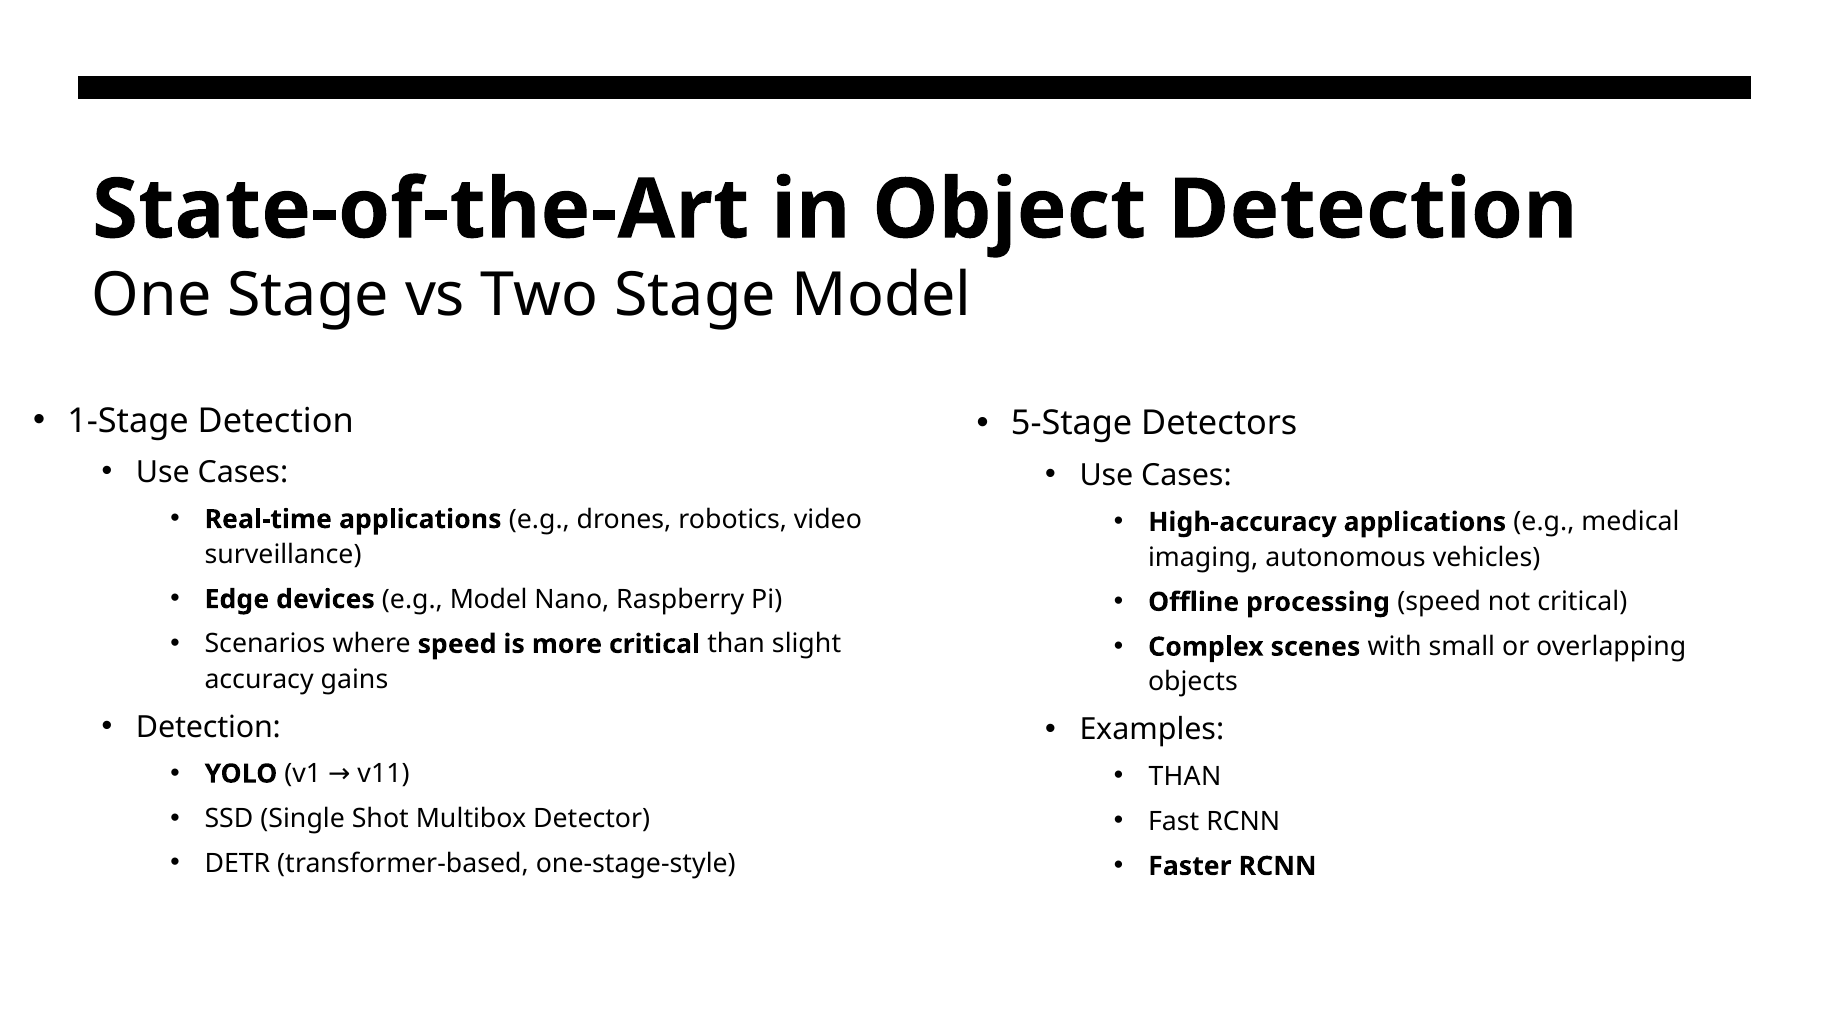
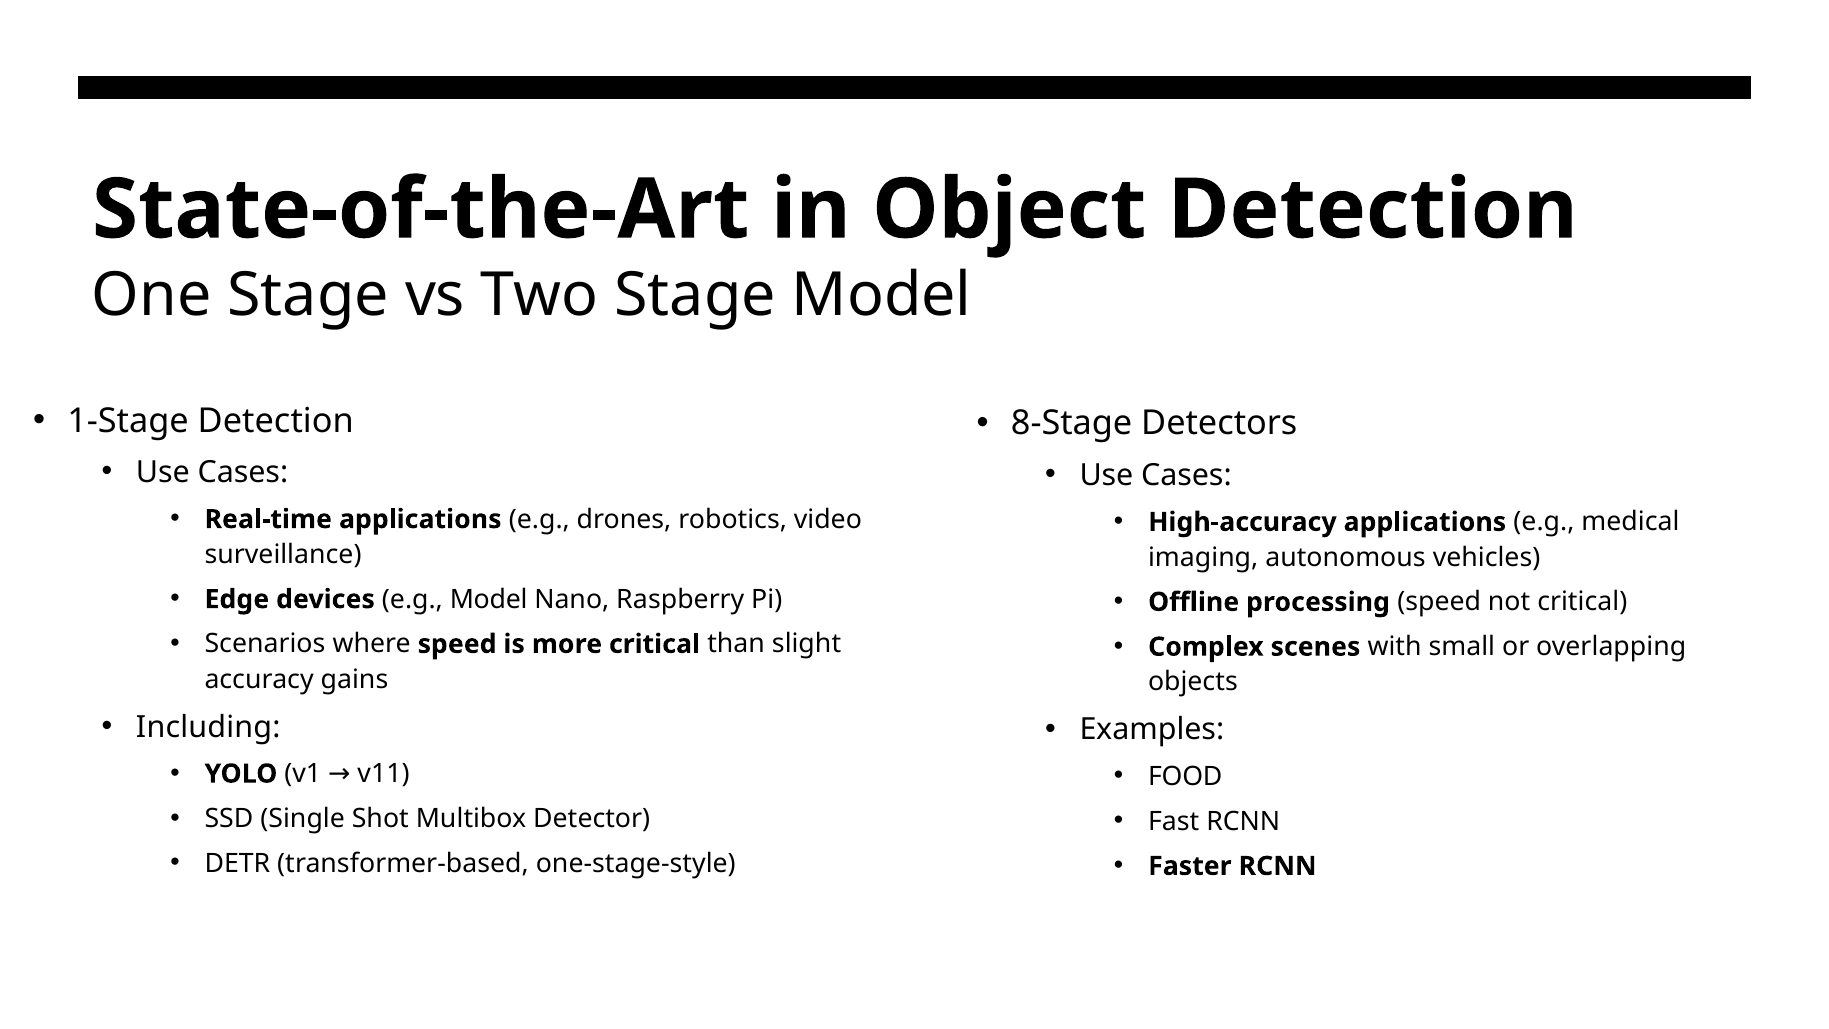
5-Stage: 5-Stage -> 8-Stage (1072, 424)
Detection: Detection -> Including (208, 727)
THAN: THAN -> FOOD (1185, 776)
